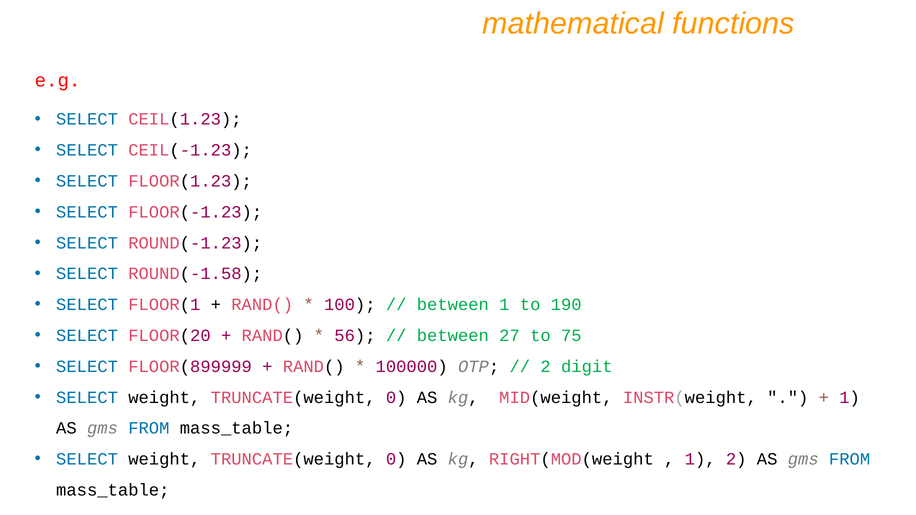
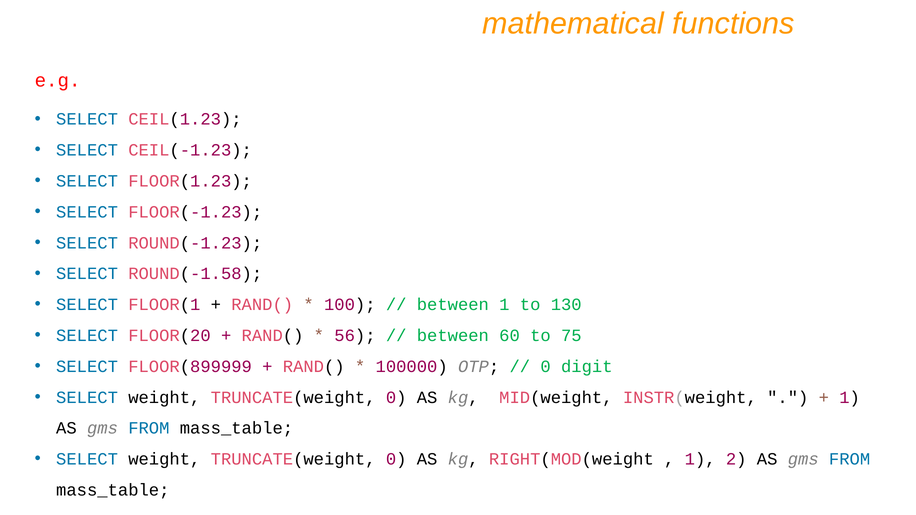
190: 190 -> 130 (566, 305)
27: 27 -> 60 (510, 336)
2: 2 -> 0 (546, 367)
